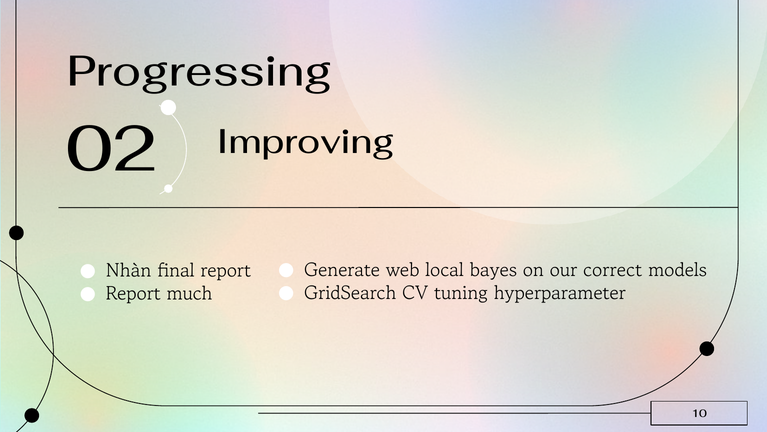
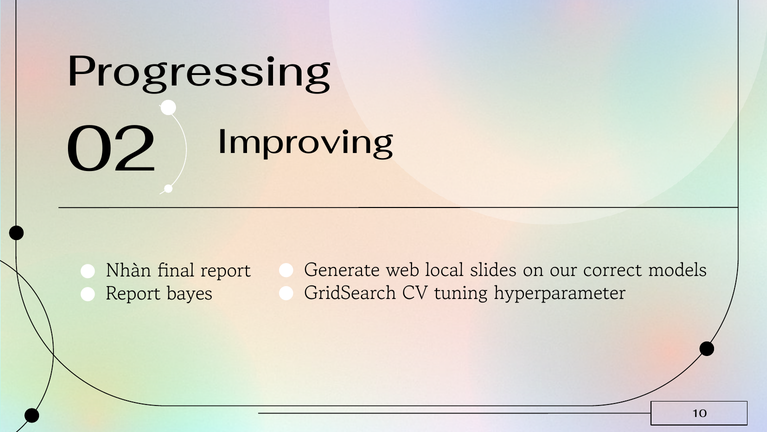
bayes: bayes -> slides (493, 271)
much: much -> bayes (189, 295)
